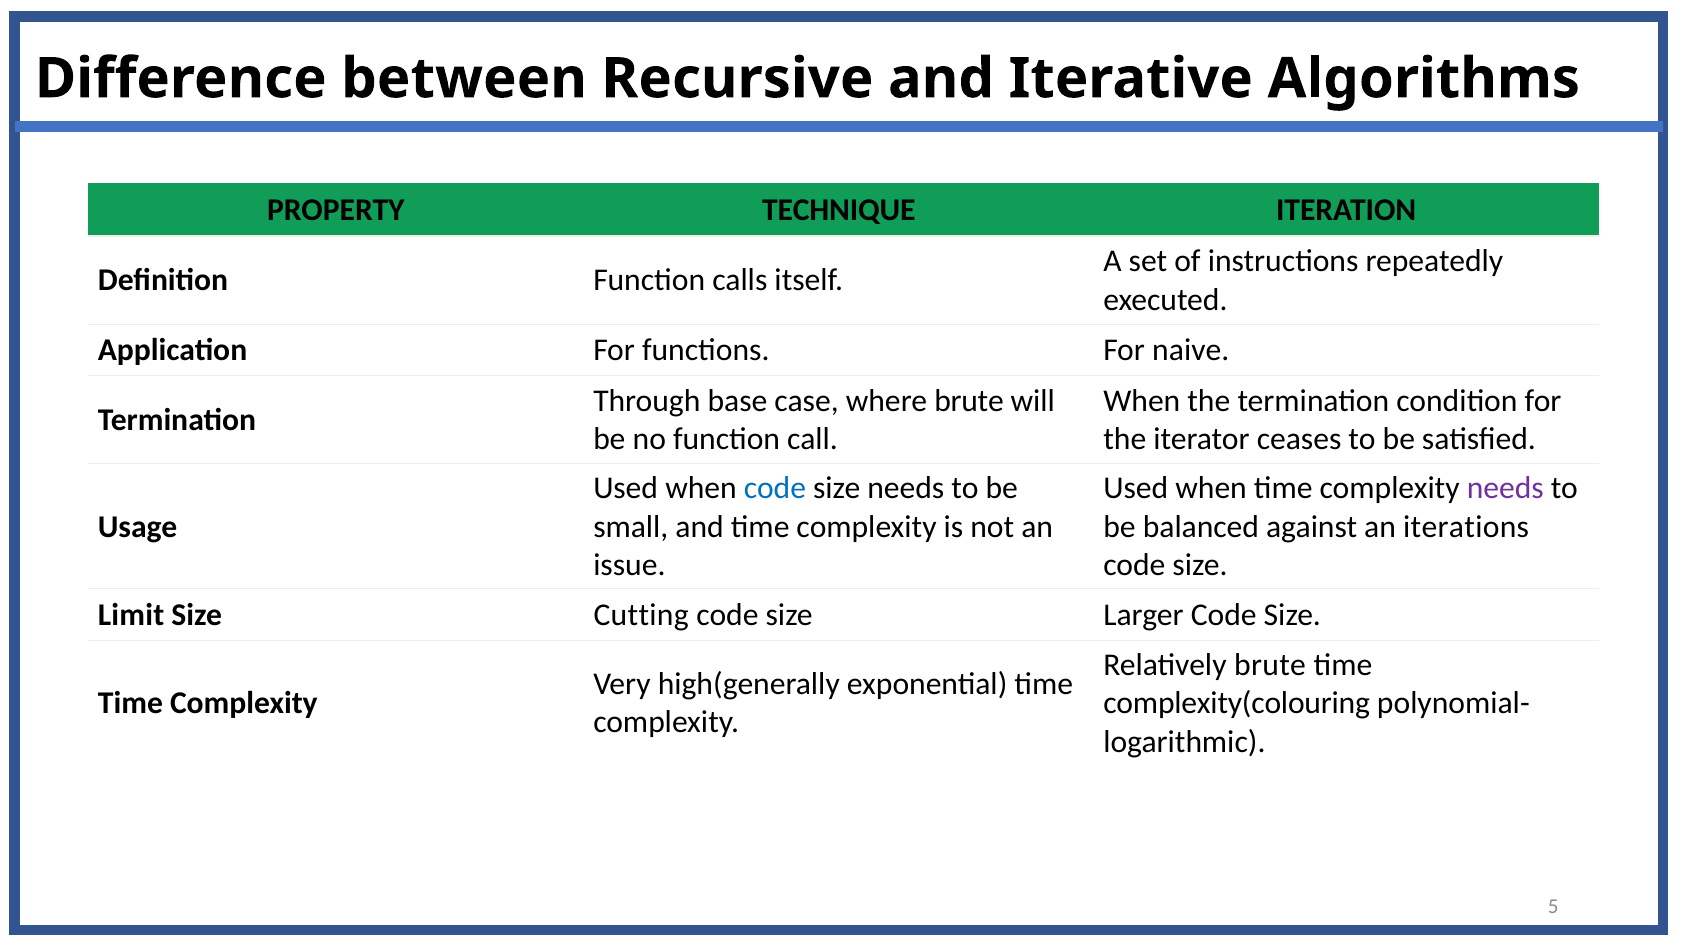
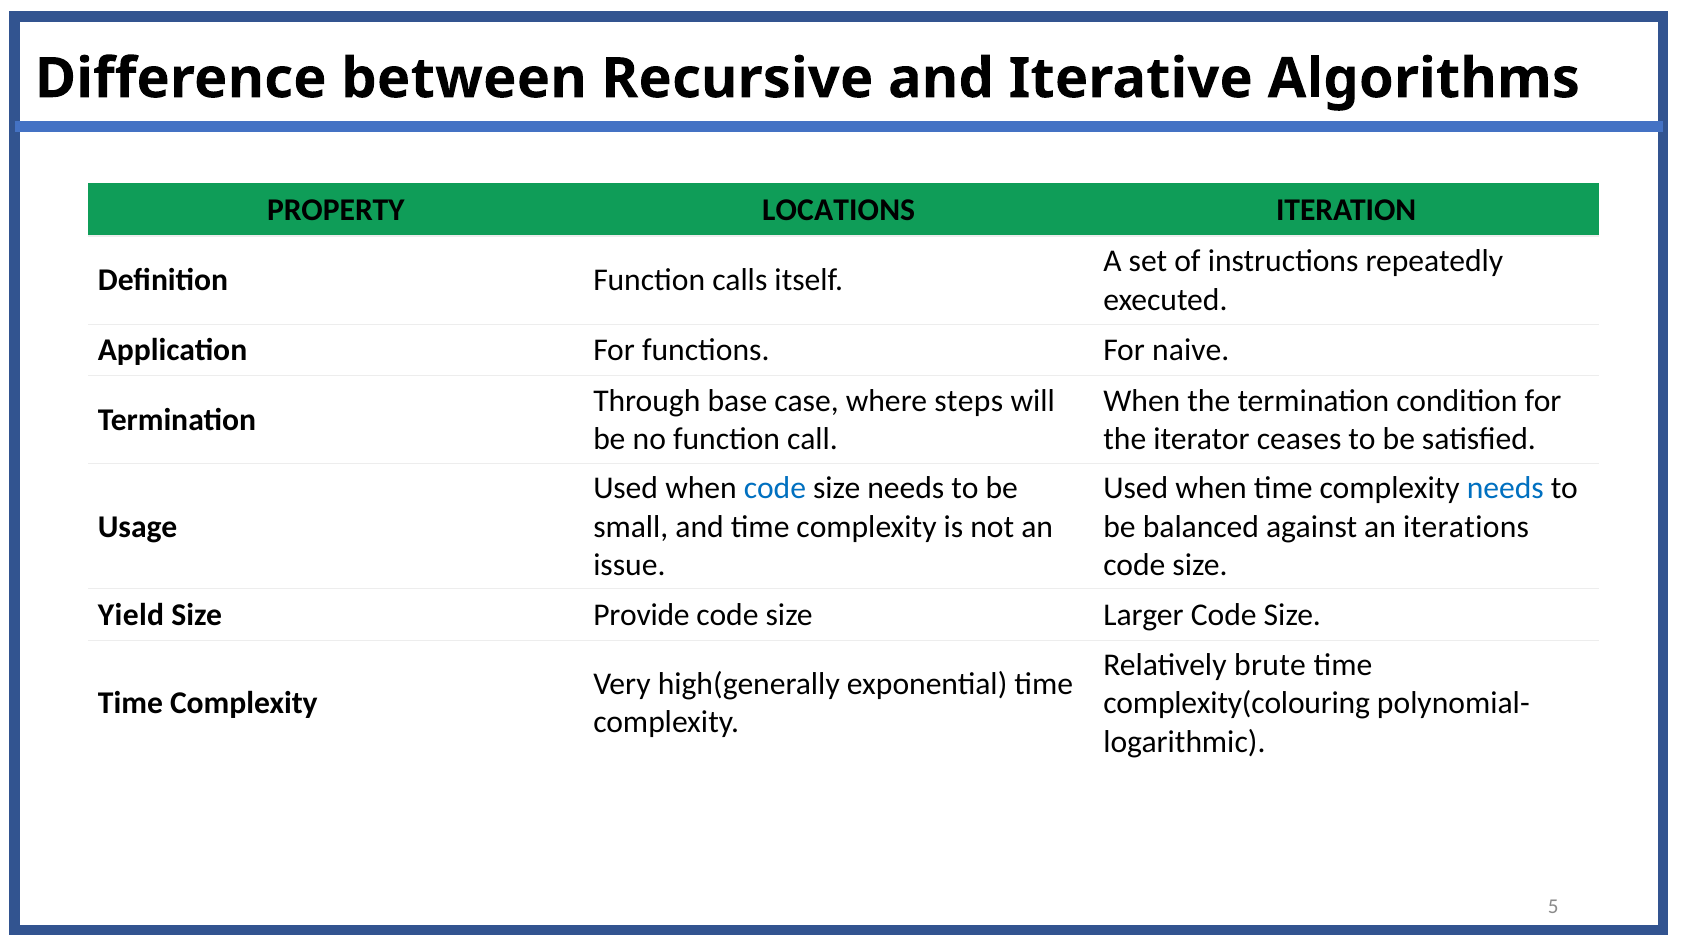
TECHNIQUE: TECHNIQUE -> LOCATIONS (839, 210)
where brute: brute -> steps (969, 401)
needs colour: purple -> blue (1505, 488)
Limit: Limit -> Yield (131, 615)
Cutting: Cutting -> Provide (641, 615)
